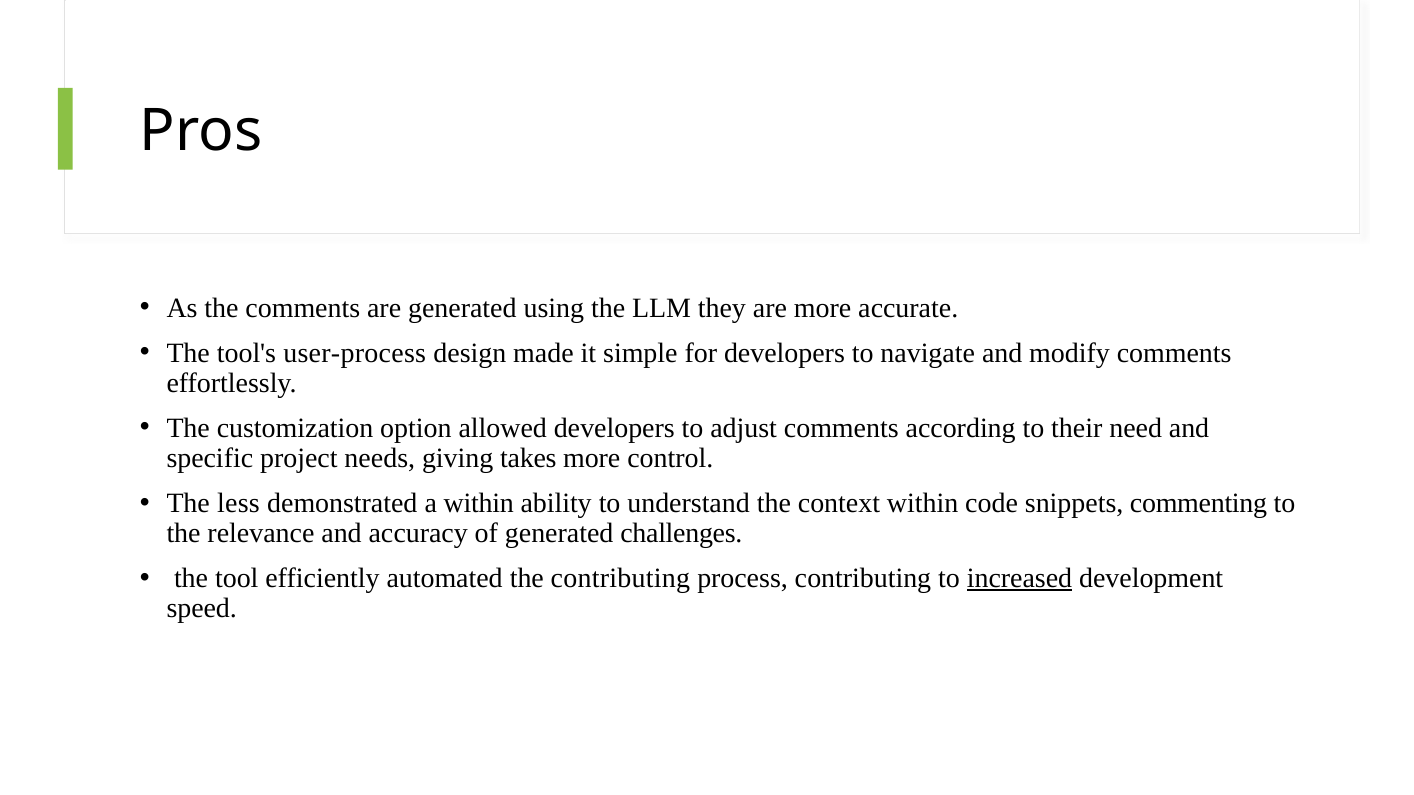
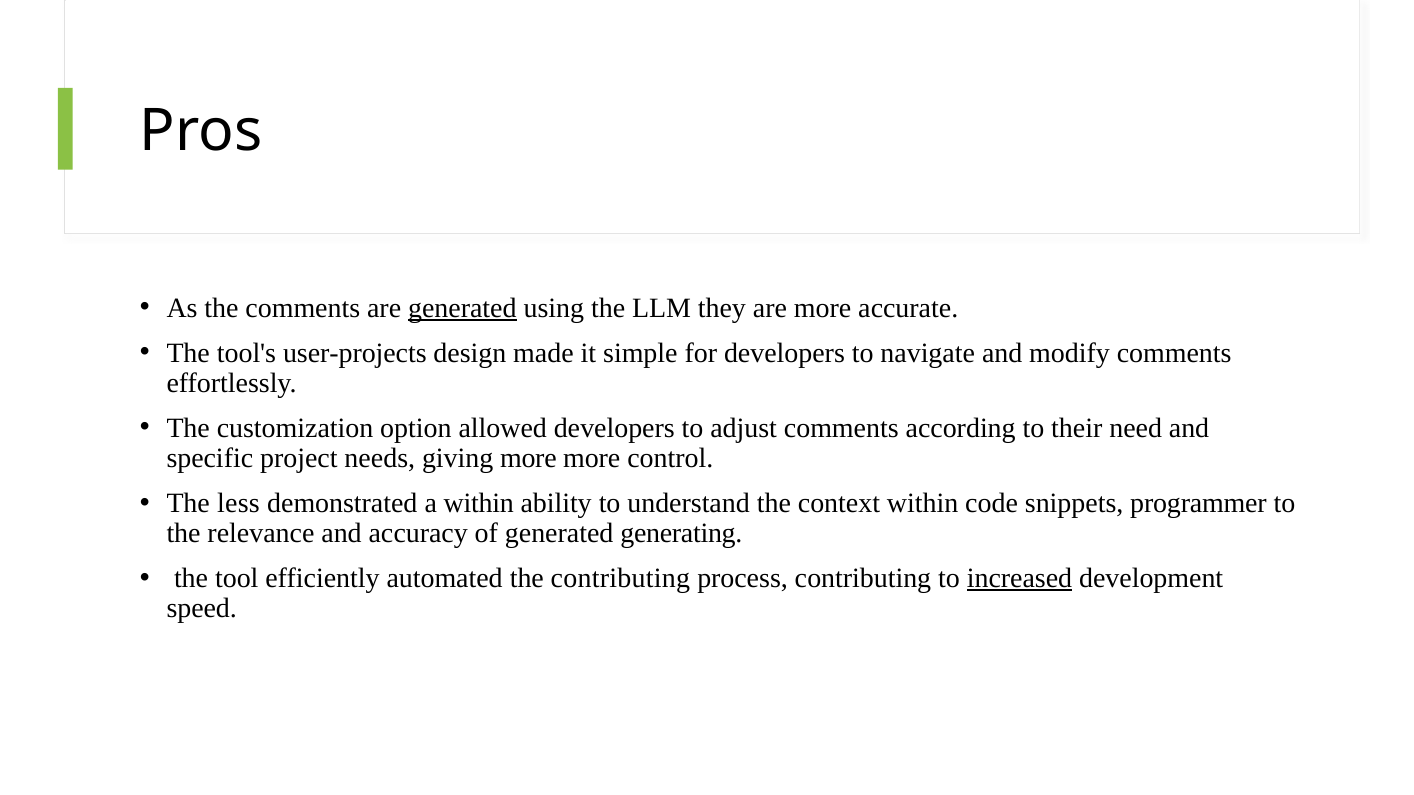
generated underline: none -> present (462, 308)
user-process: user-process -> user-projects (355, 353)
giving takes: takes -> more (528, 458)
commenting: commenting -> programmer (1198, 503)
challenges: challenges -> generating (681, 533)
